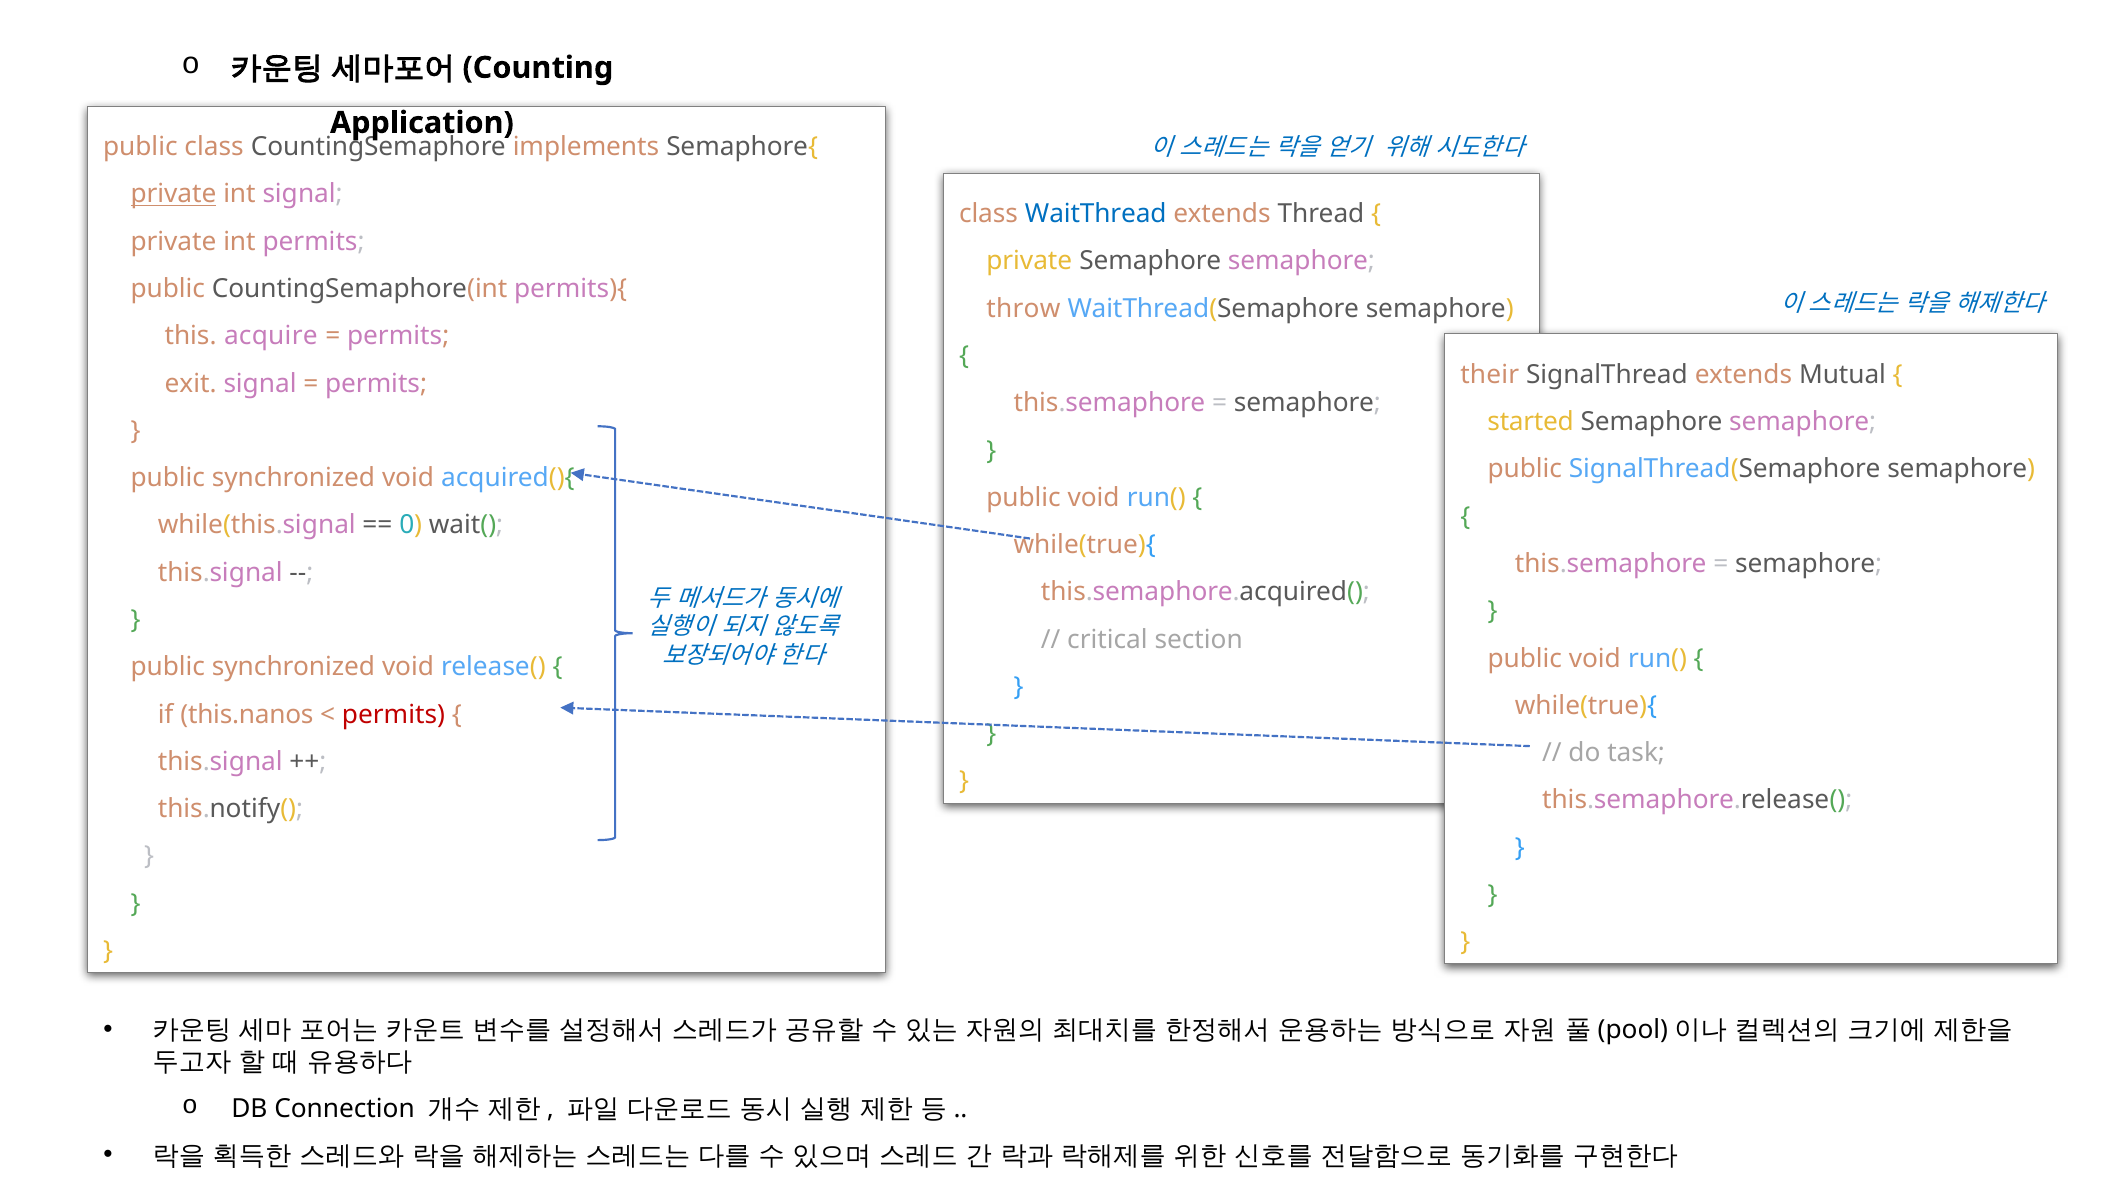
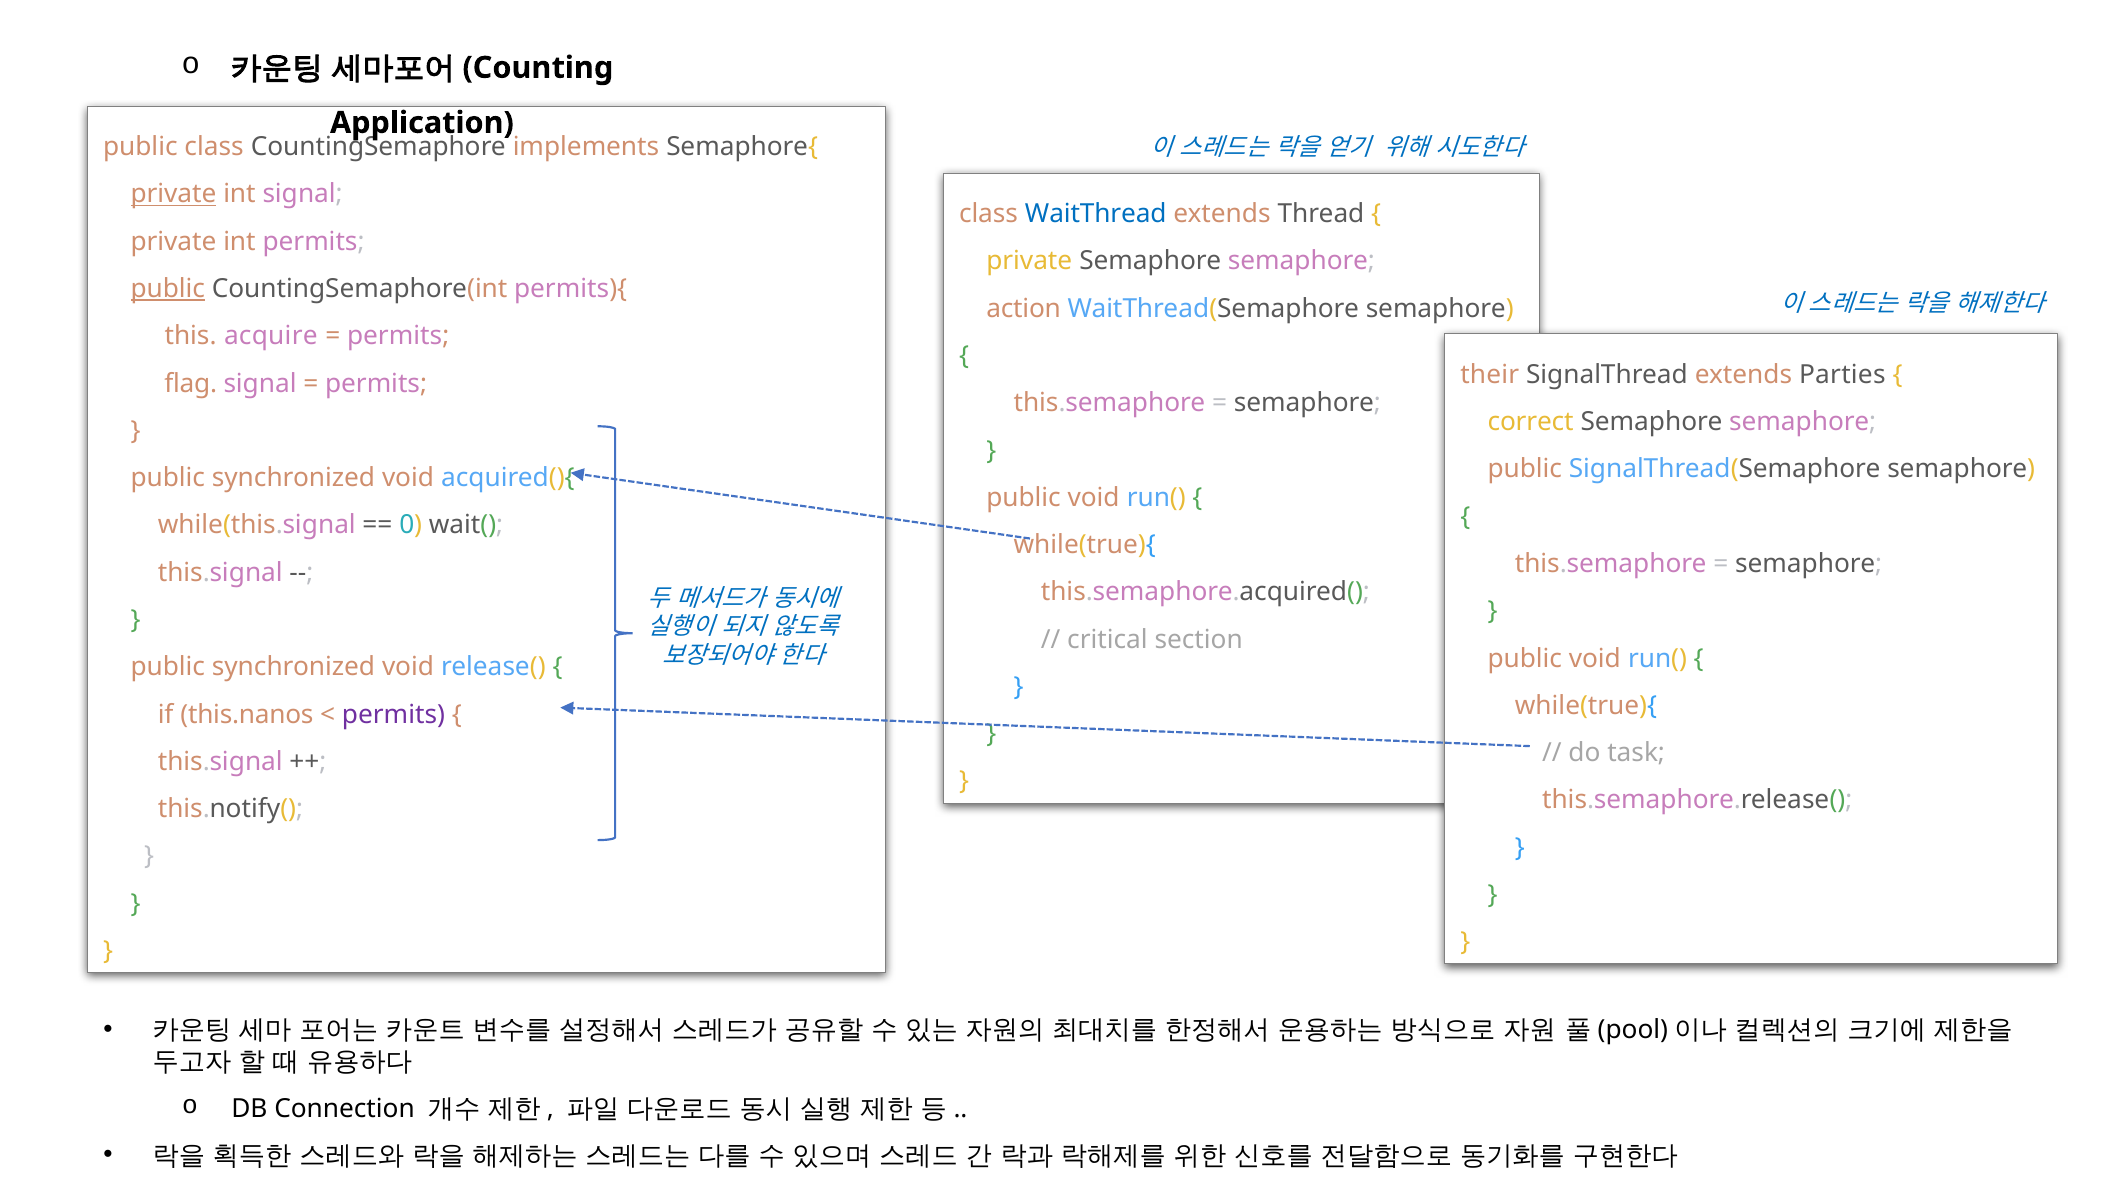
public underline: none -> present (168, 289)
throw: throw -> action (1024, 308)
Mutual: Mutual -> Parties (1842, 375)
exit: exit -> flag (191, 383)
started: started -> correct (1531, 422)
permits colour: red -> purple (393, 714)
